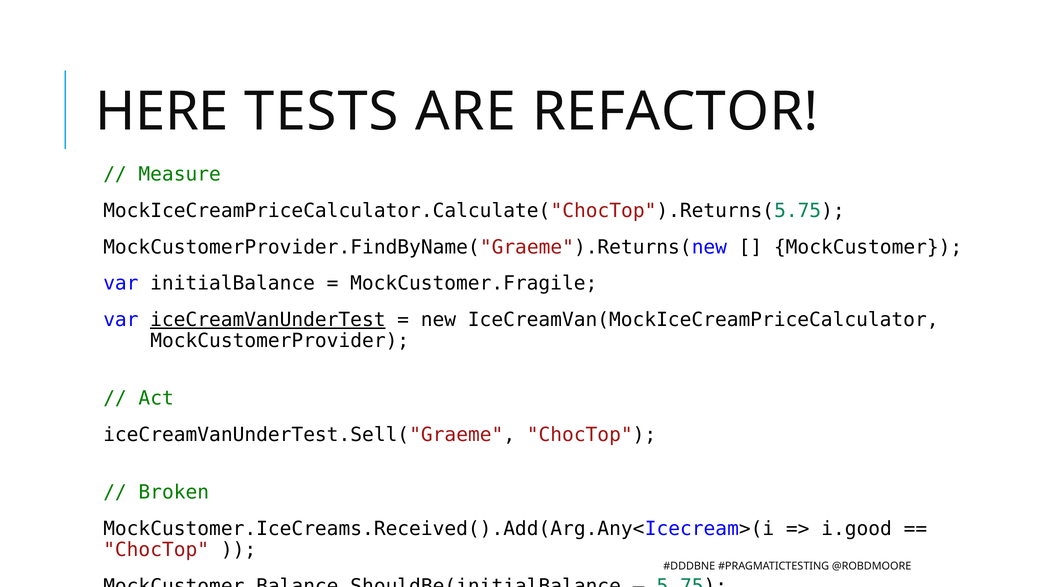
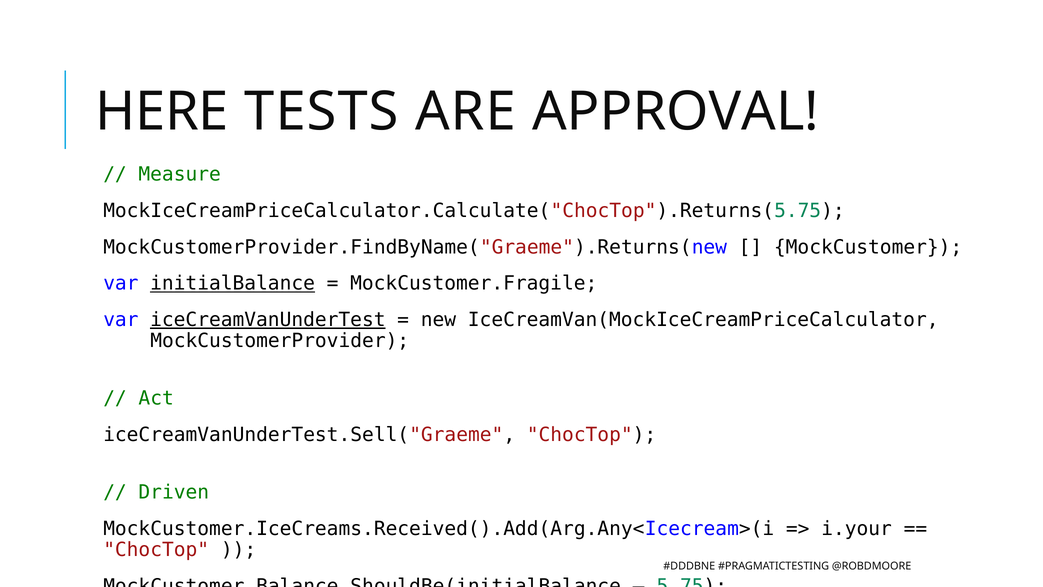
REFACTOR: REFACTOR -> APPROVAL (676, 112)
initialBalance underline: none -> present (233, 283)
Broken: Broken -> Driven (174, 492)
i.good: i.good -> i.your (857, 528)
